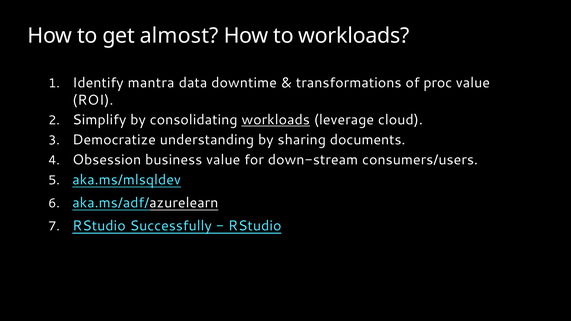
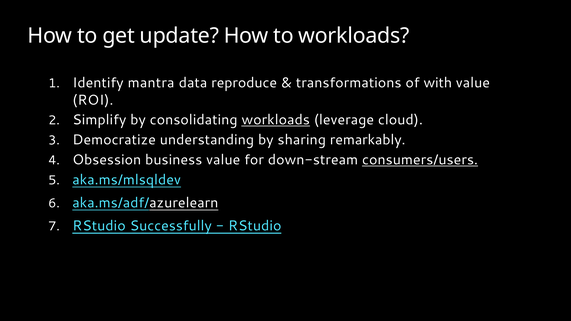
almost: almost -> update (179, 36)
downtime: downtime -> reproduce (244, 83)
proc: proc -> with (438, 83)
documents: documents -> remarkably (368, 140)
consumers/users underline: none -> present (420, 160)
